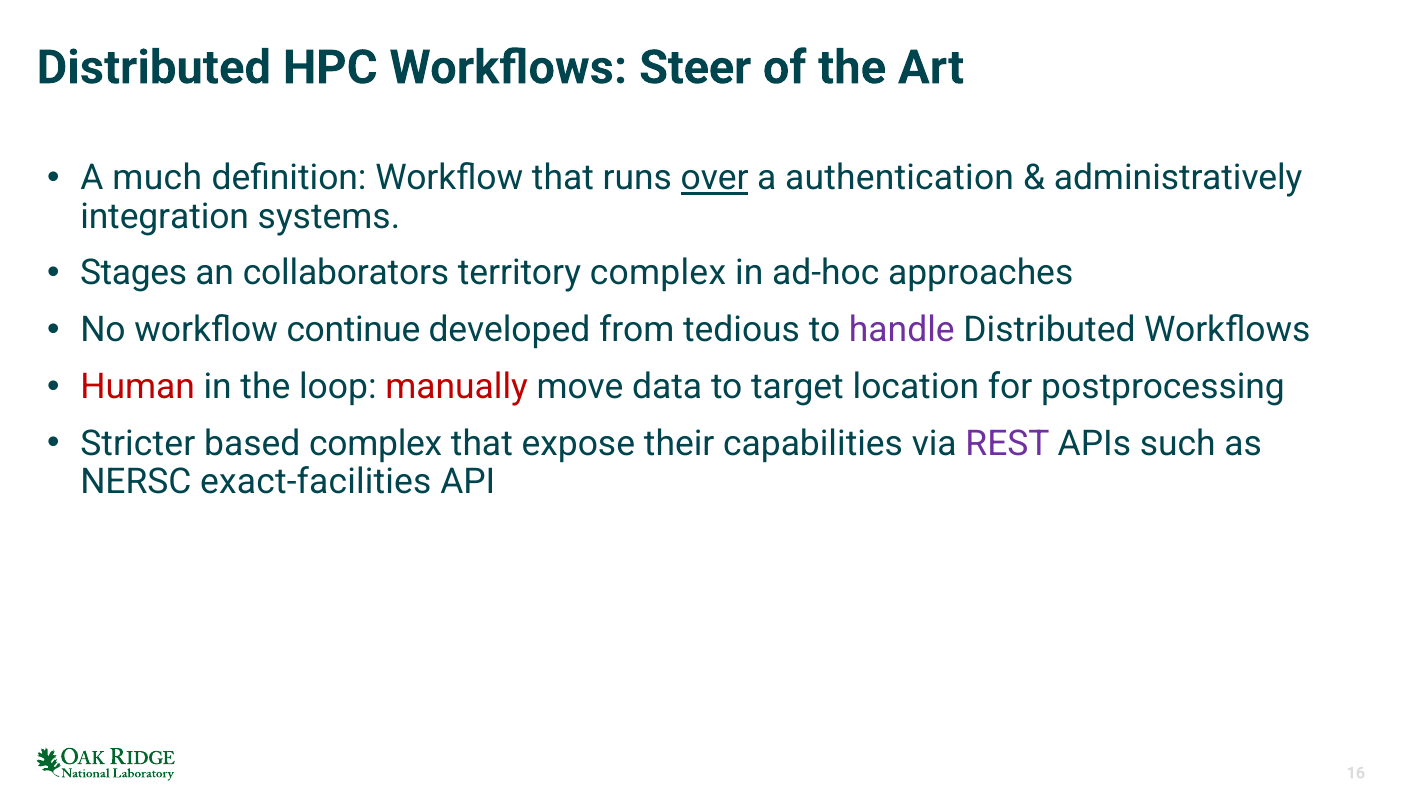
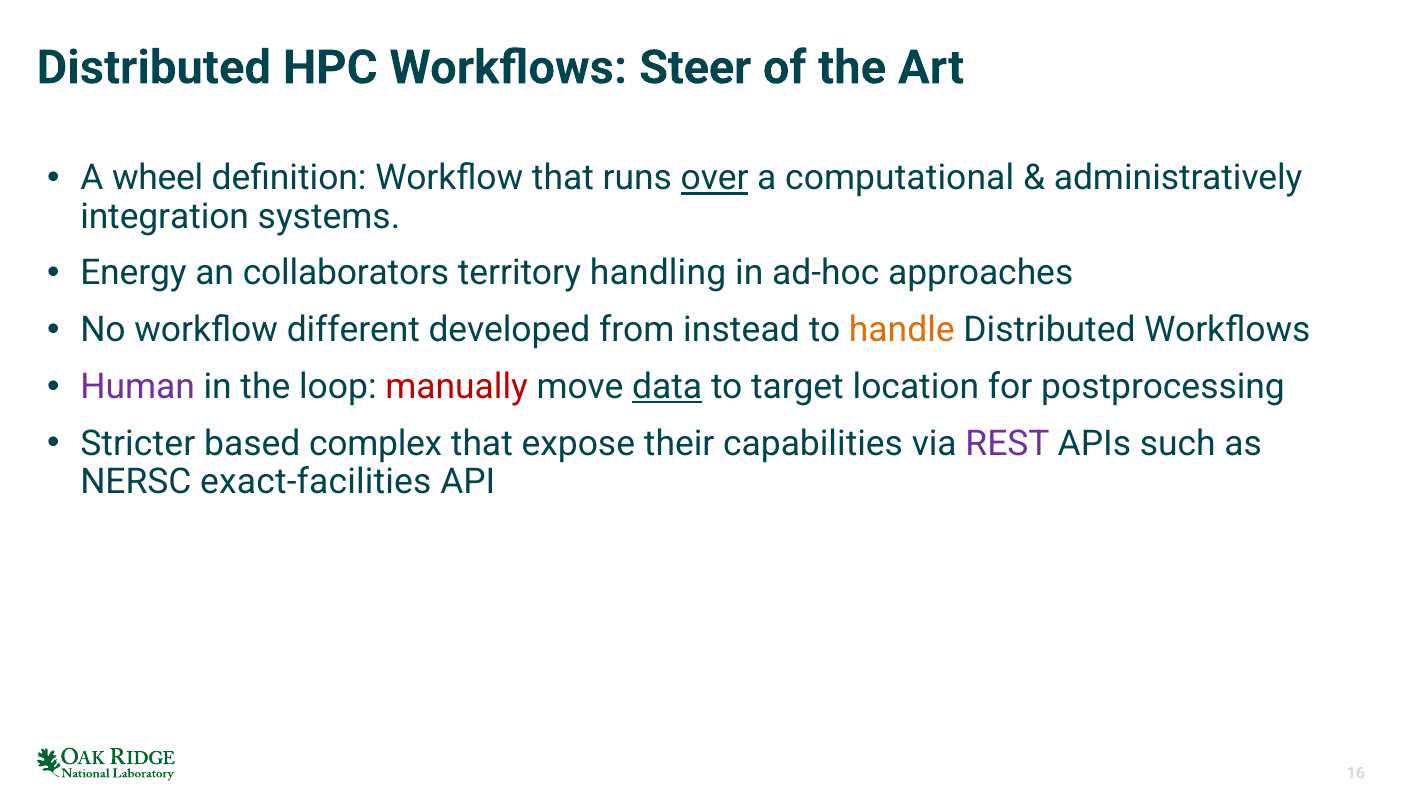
much: much -> wheel (158, 178)
authentication: authentication -> computational (900, 178)
Stages: Stages -> Energy (133, 273)
territory complex: complex -> handling (658, 273)
continue: continue -> different (353, 330)
tedious: tedious -> instead (741, 330)
handle colour: purple -> orange (902, 330)
Human colour: red -> purple (138, 387)
data underline: none -> present (667, 387)
